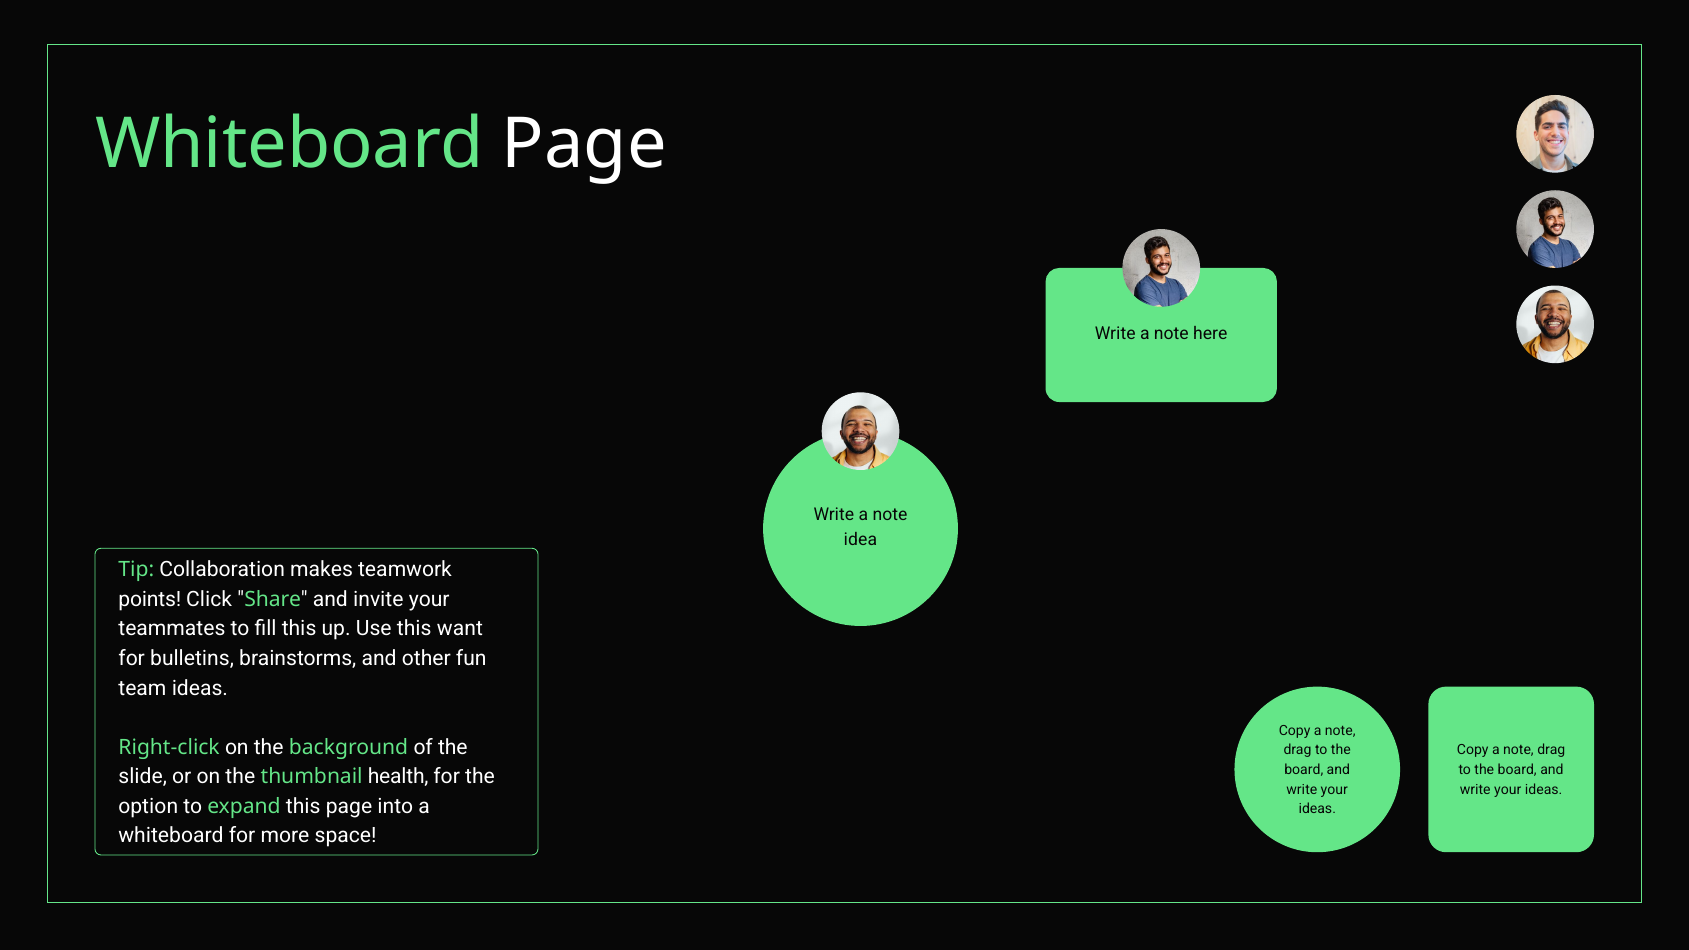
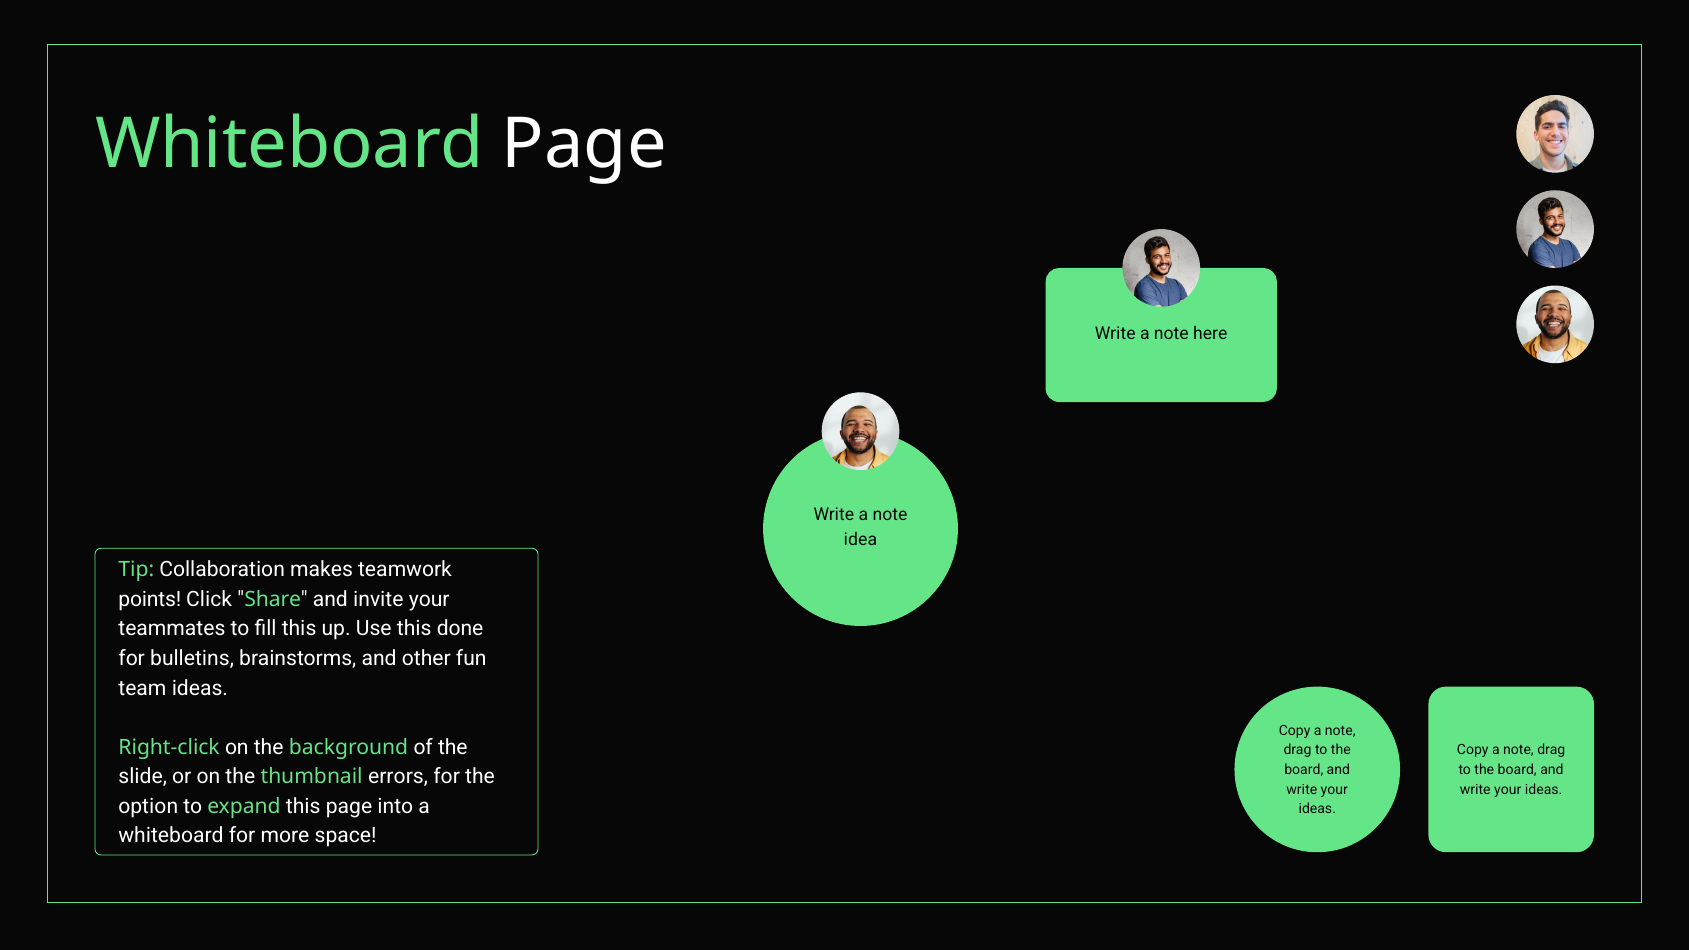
want: want -> done (460, 629)
health: health -> errors (398, 777)
